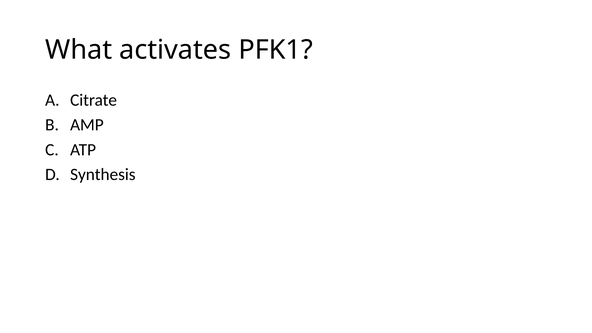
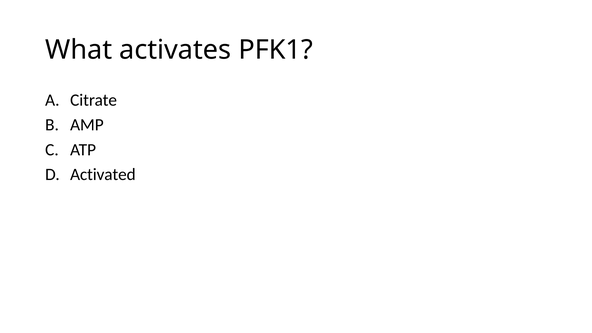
Synthesis: Synthesis -> Activated (103, 175)
